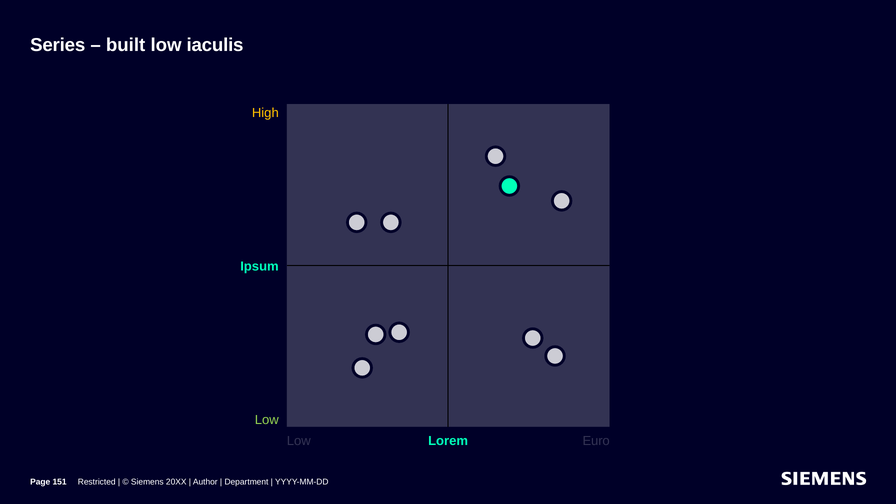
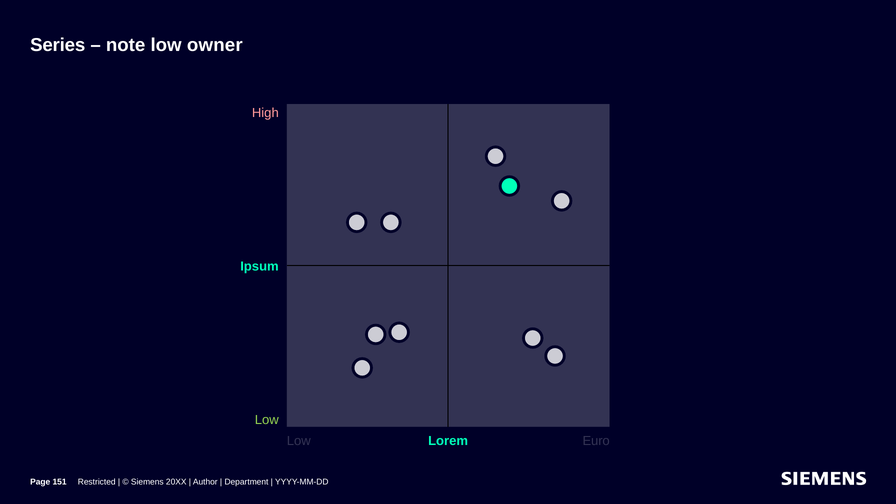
built: built -> note (126, 45)
iaculis: iaculis -> owner (215, 45)
High colour: yellow -> pink (265, 113)
